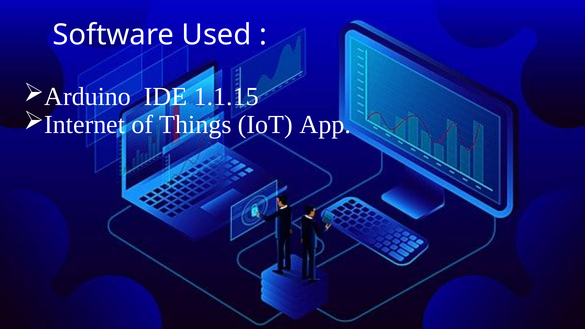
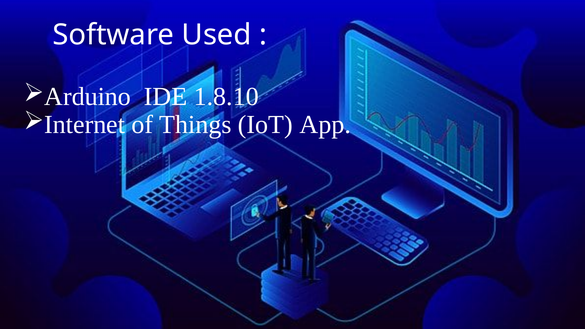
1.1.15: 1.1.15 -> 1.8.10 (226, 97)
